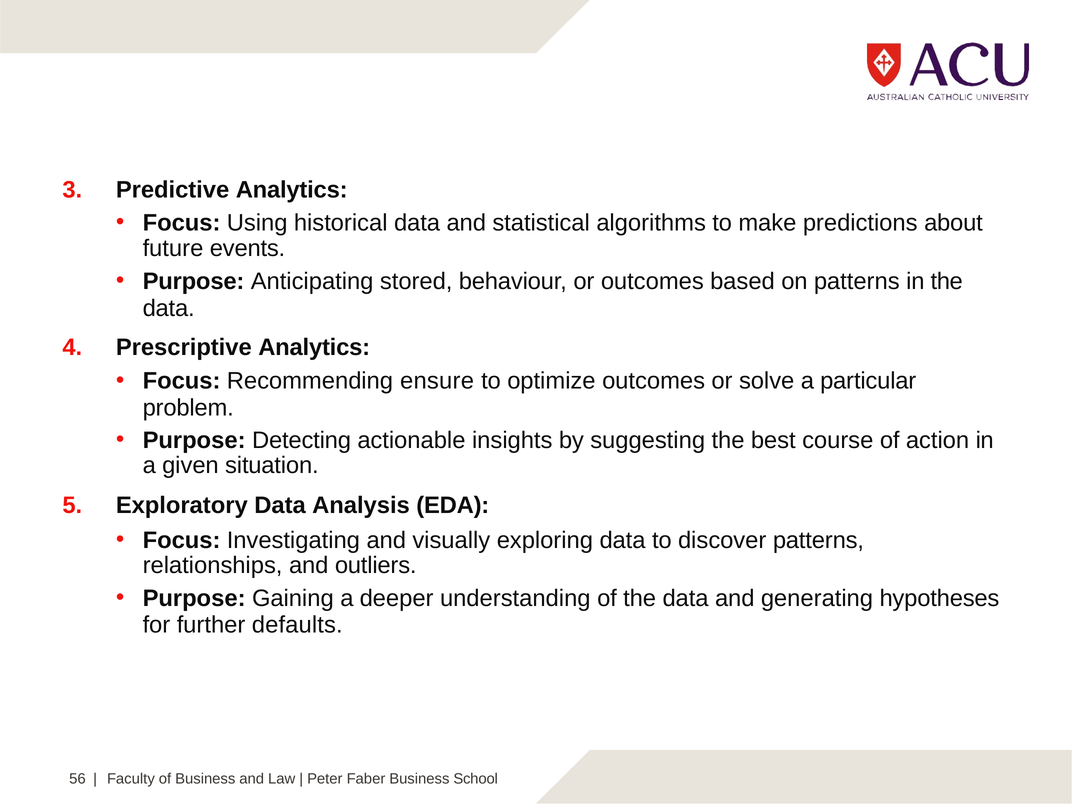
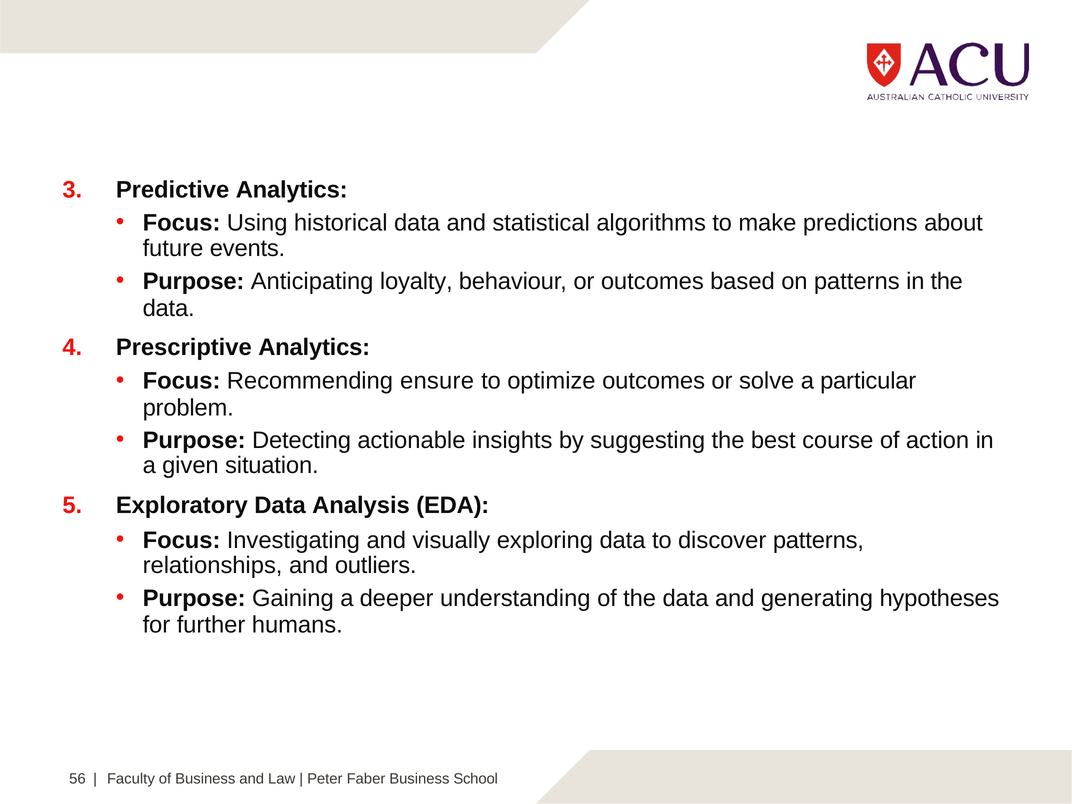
stored: stored -> loyalty (416, 281)
defaults: defaults -> humans (297, 625)
